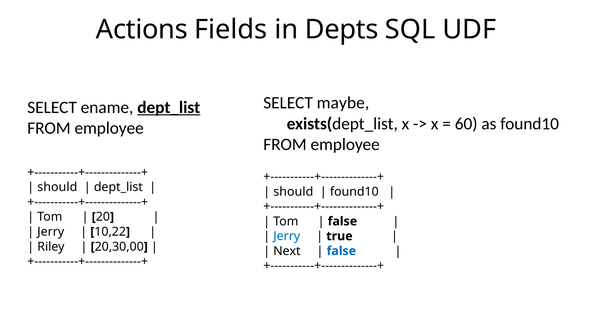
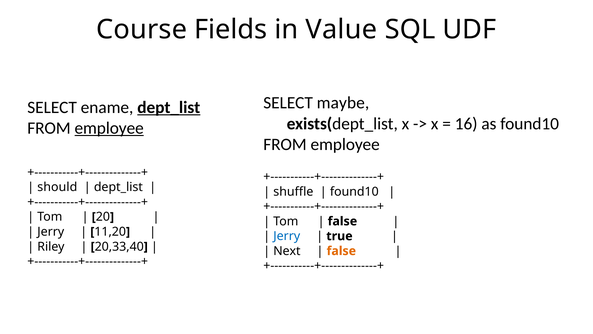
Actions: Actions -> Course (142, 30)
Depts: Depts -> Value (341, 30)
60: 60 -> 16 (466, 123)
employee underline: none -> present (109, 128)
should: should -> shuffle (293, 191)
10,22: 10,22 -> 11,20 (110, 231)
20,30,00: 20,30,00 -> 20,33,40 (119, 246)
false colour: blue -> orange (341, 251)
